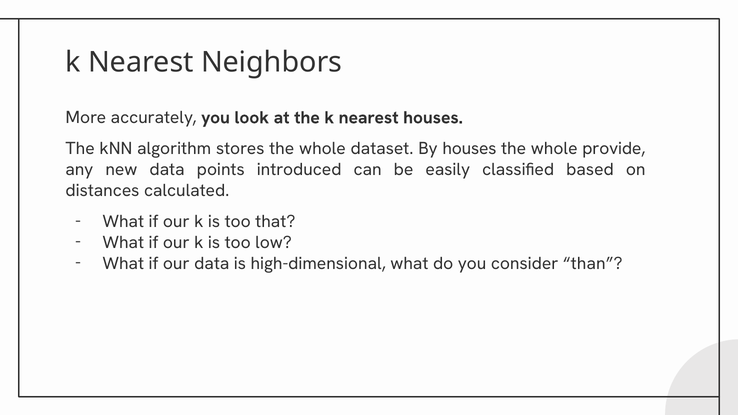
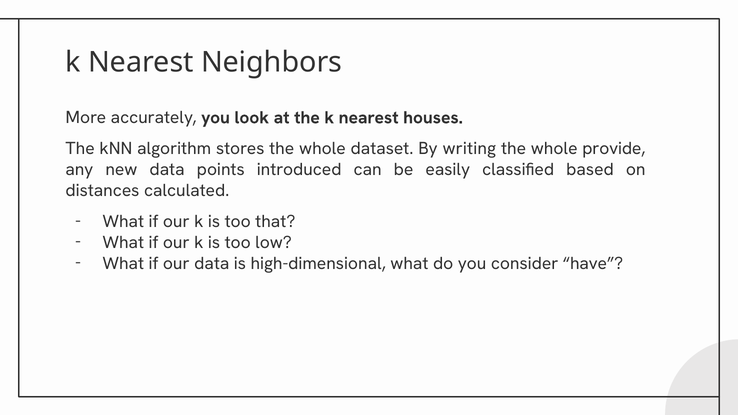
By houses: houses -> writing (469, 149)
than: than -> have (593, 264)
